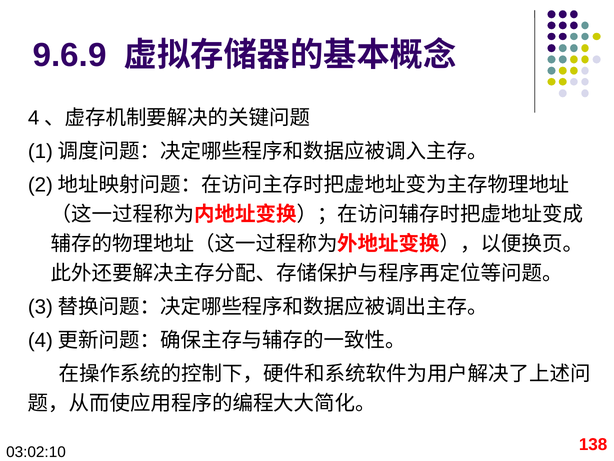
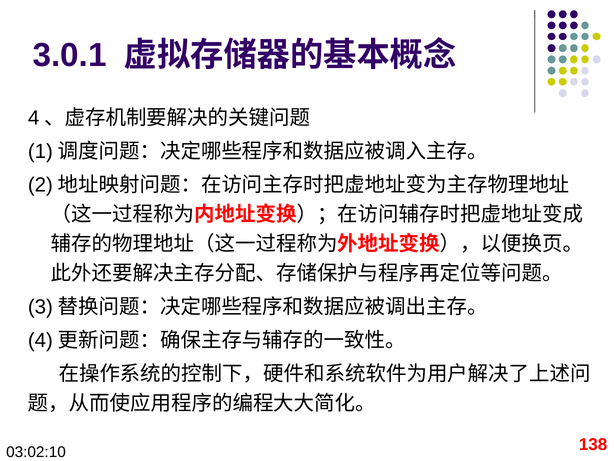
9.6.9: 9.6.9 -> 3.0.1 (70, 55)
